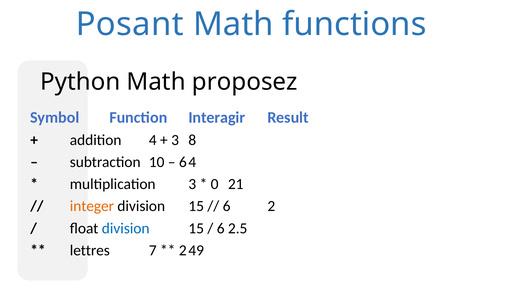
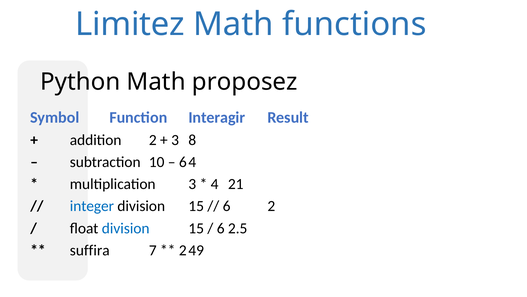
Posant: Posant -> Limitez (130, 24)
addition 4: 4 -> 2 (153, 140)
0: 0 -> 4 (215, 184)
integer colour: orange -> blue (92, 206)
lettres: lettres -> suffira (90, 250)
